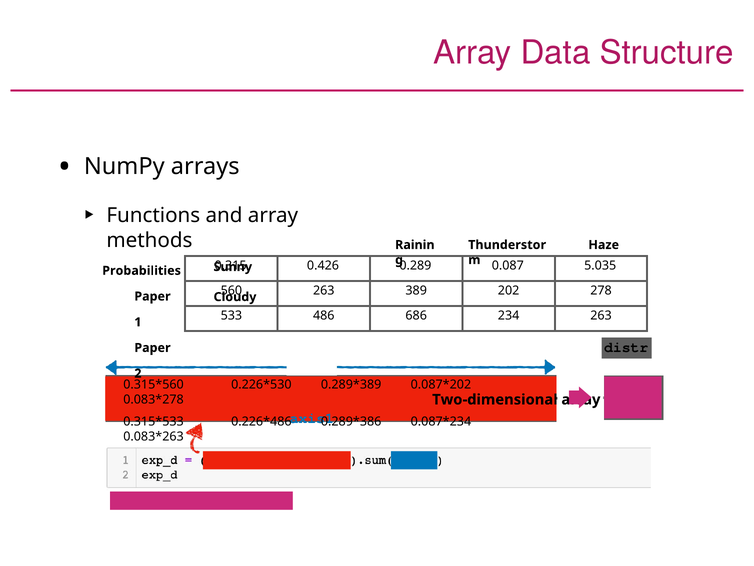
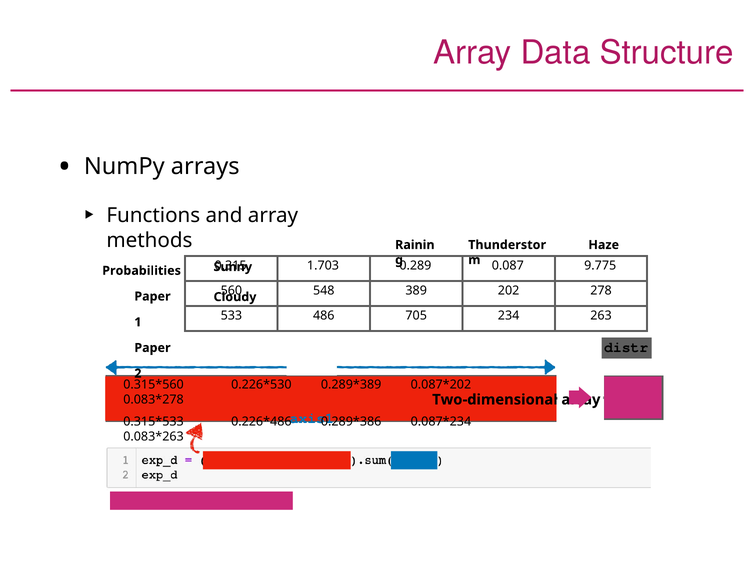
0.426: 0.426 -> 1.703 (323, 265)
5.035: 5.035 -> 9.775 (600, 265)
263: 263 -> 548 (324, 290)
686: 686 -> 705 (416, 315)
